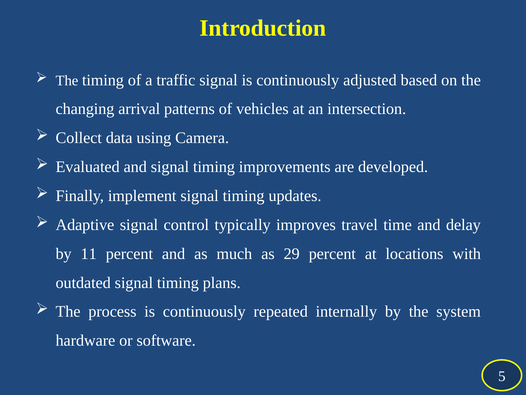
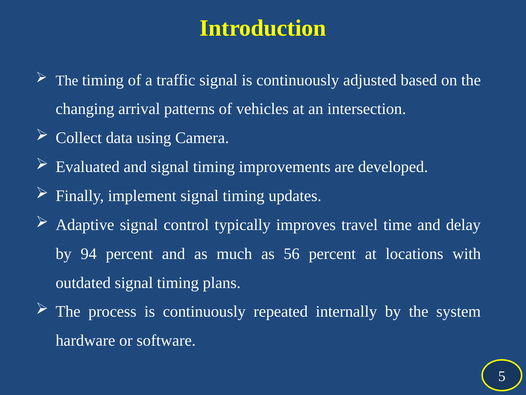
11: 11 -> 94 (89, 253)
29: 29 -> 56 (292, 253)
